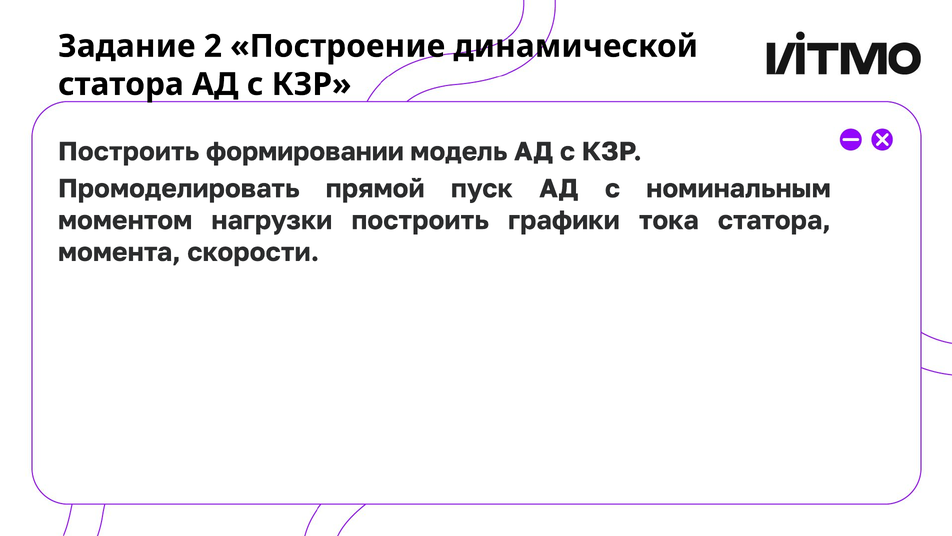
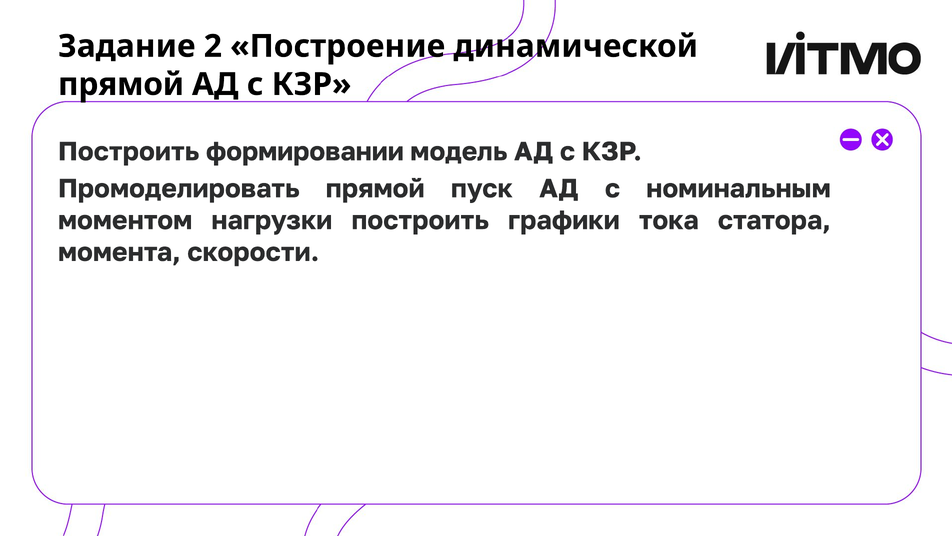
статора: статора -> прямой (121, 84)
